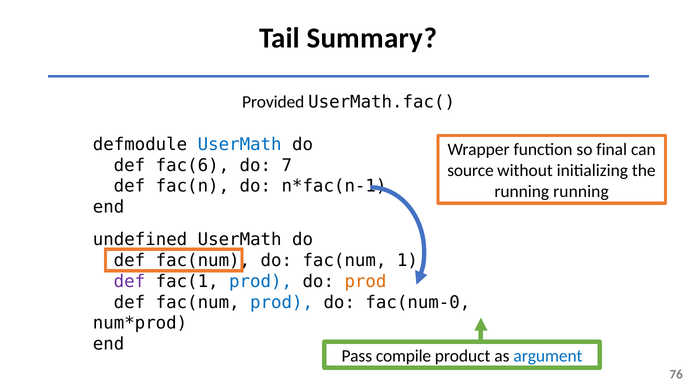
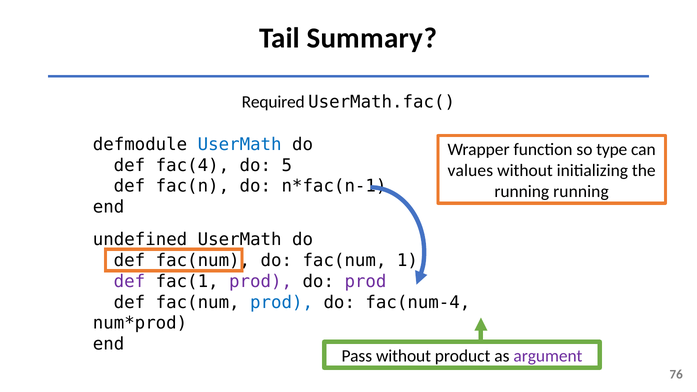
Provided: Provided -> Required (273, 102)
final: final -> type (612, 150)
fac(6: fac(6 -> fac(4 (192, 165)
7: 7 -> 5 (287, 165)
source: source -> values (470, 171)
prod colour: blue -> purple (261, 281)
prod colour: orange -> purple (365, 281)
fac(num-0: fac(num-0 -> fac(num-4 (418, 302)
Pass compile: compile -> without (403, 356)
argument colour: blue -> purple (548, 356)
